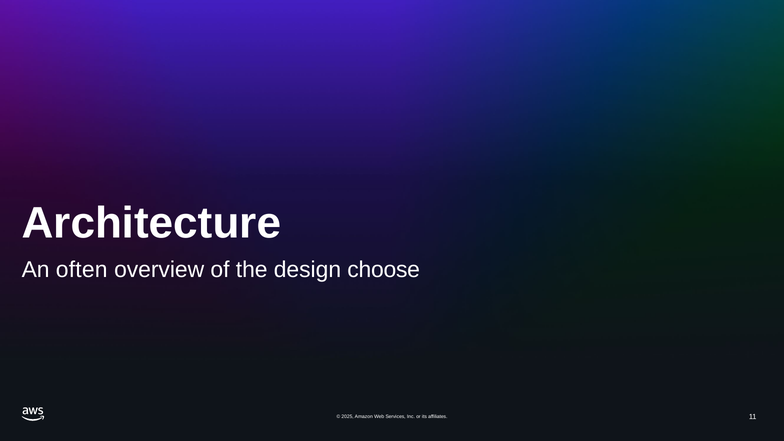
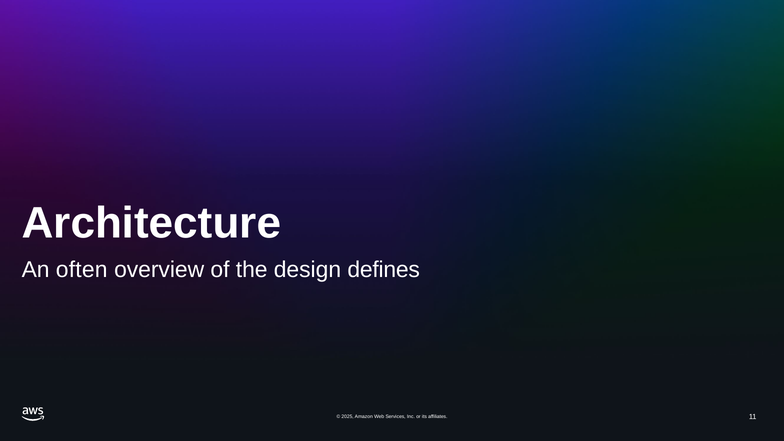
choose: choose -> defines (384, 270)
